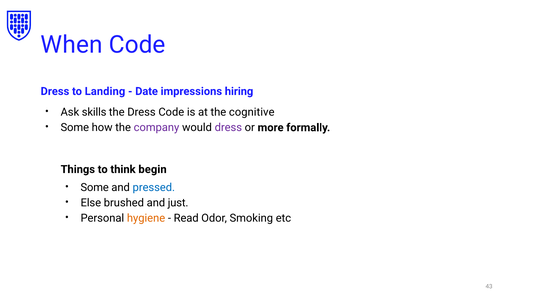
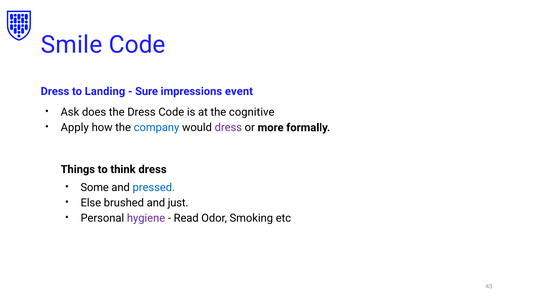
When: When -> Smile (72, 45)
Date: Date -> Sure (147, 91)
hiring: hiring -> event (239, 91)
skills: skills -> does (94, 112)
Some: Some -> Apply (75, 127)
company colour: purple -> blue (156, 127)
think begin: begin -> dress (153, 169)
hygiene colour: orange -> purple (146, 218)
